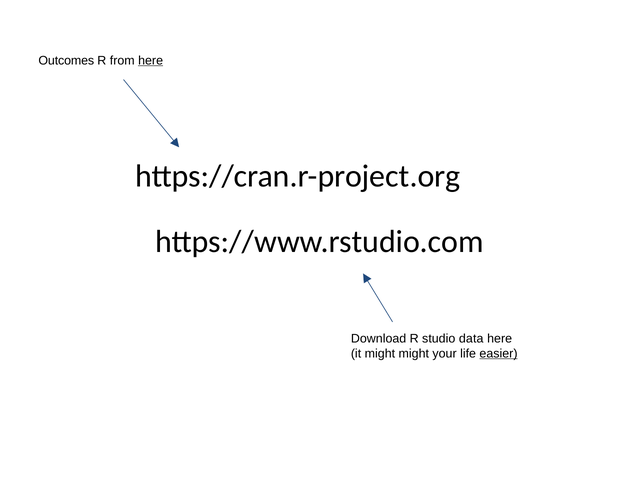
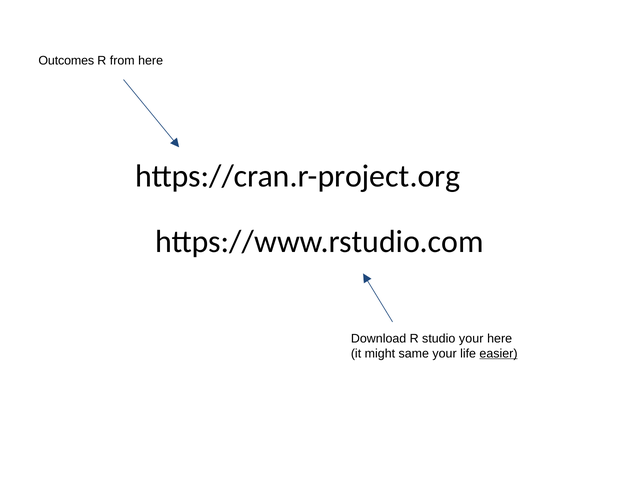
here underline: present -> none (151, 60)
studio data: data -> your (471, 339)
might might: might -> same (414, 354)
